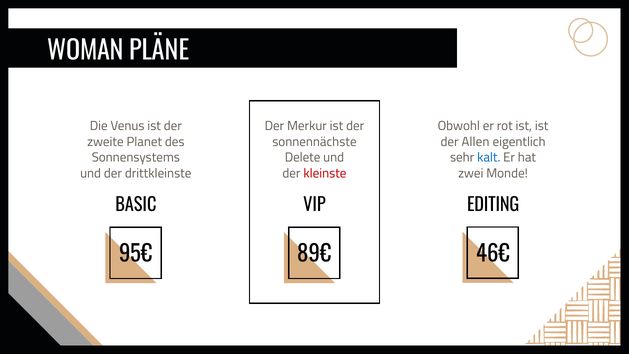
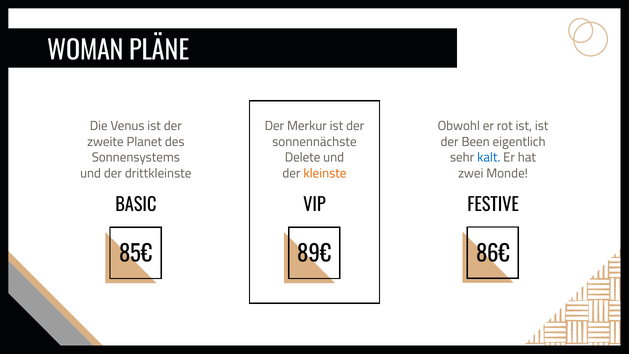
Allen: Allen -> Been (476, 142)
kleinste colour: red -> orange (325, 173)
EDITING: EDITING -> FESTIVE (493, 205)
95€: 95€ -> 85€ (136, 254)
46€: 46€ -> 86€ (493, 254)
